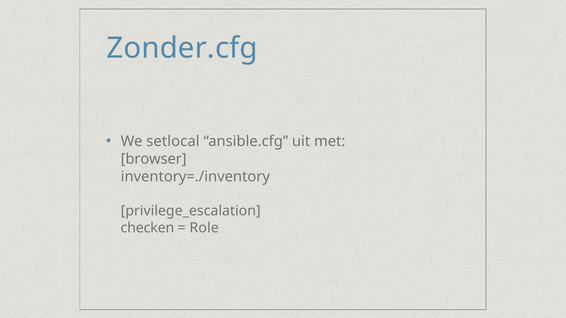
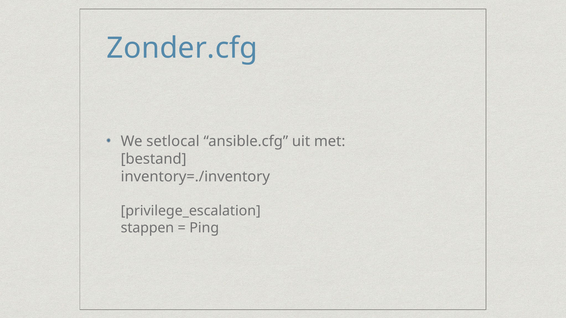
browser: browser -> bestand (154, 159)
checken: checken -> stappen (147, 228)
Role: Role -> Ping (204, 228)
